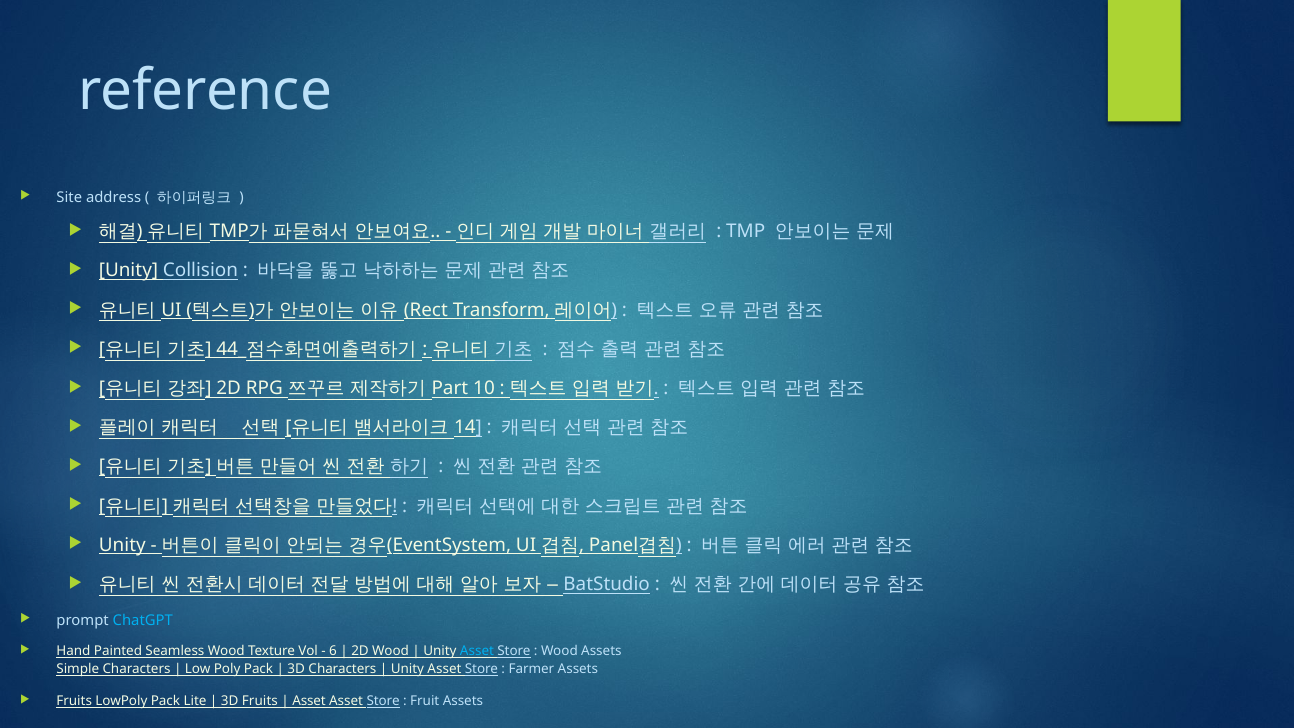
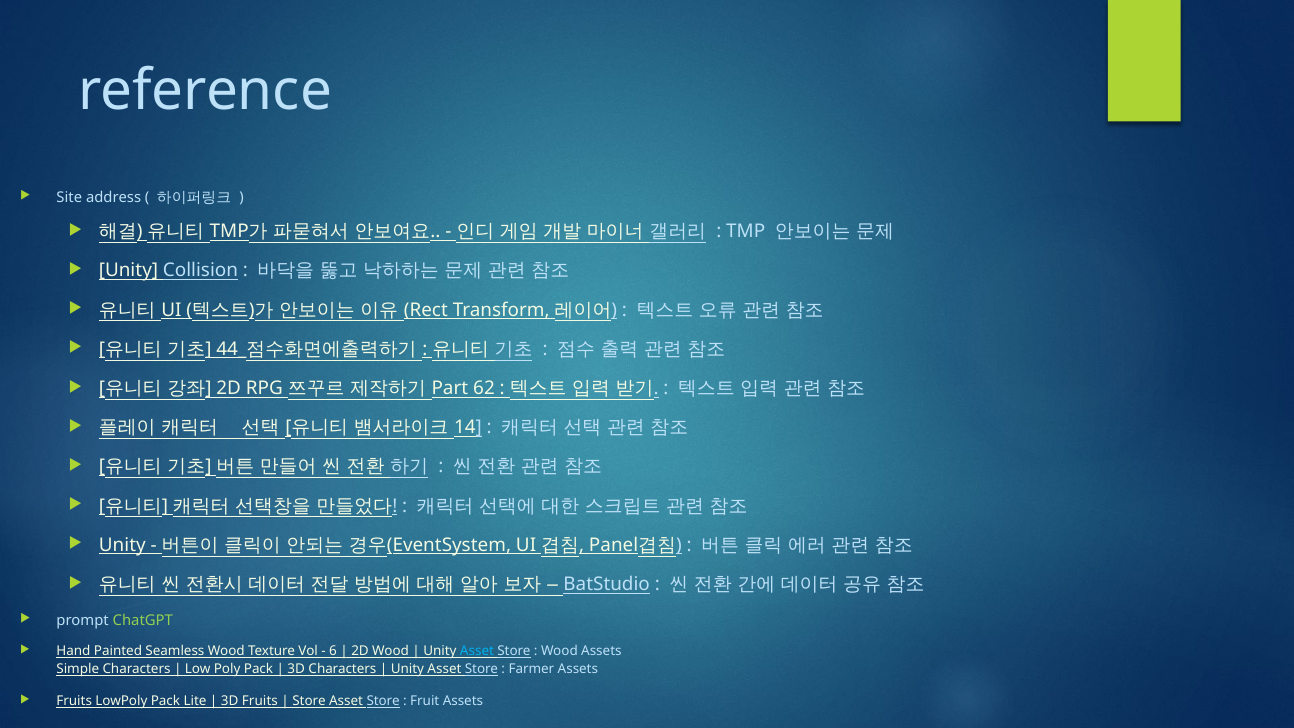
10: 10 -> 62 (484, 388)
ChatGPT colour: light blue -> light green (143, 621)
Asset: Asset -> Store (309, 701)
